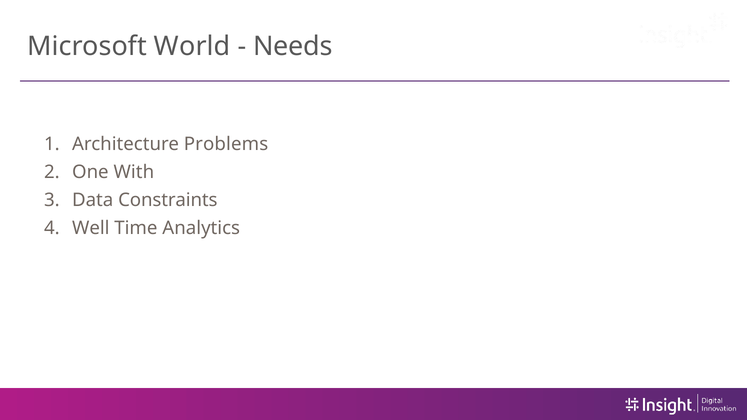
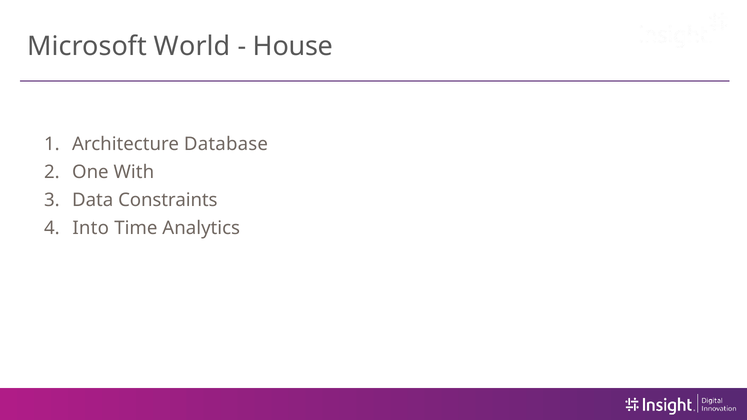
Needs: Needs -> House (293, 46)
Problems: Problems -> Database (226, 144)
Well: Well -> Into (91, 228)
